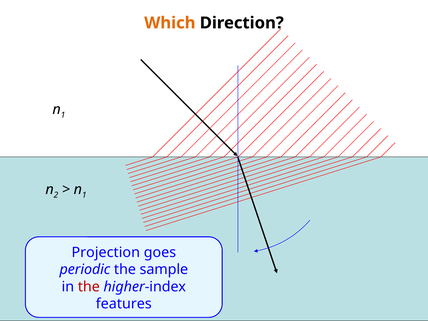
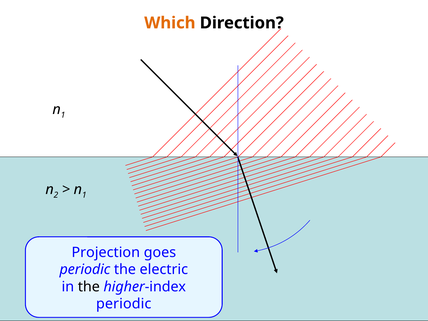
sample: sample -> electric (164, 270)
the colour: red -> black (89, 287)
features: features -> periodic (124, 304)
